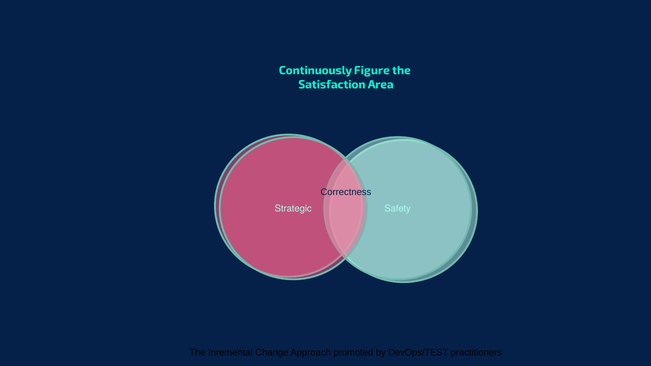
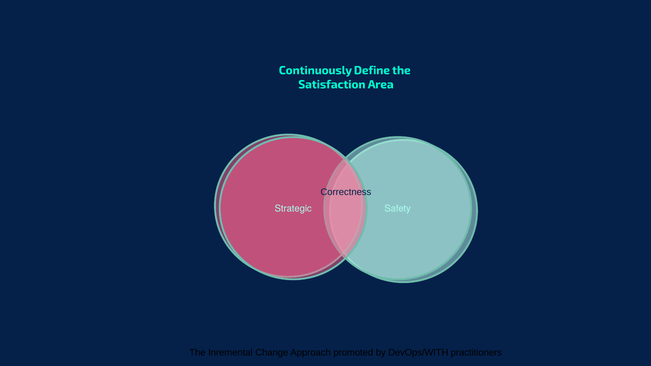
Figure: Figure -> Define (372, 70)
DevOps/TEST: DevOps/TEST -> DevOps/WITH (418, 353)
